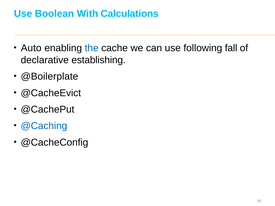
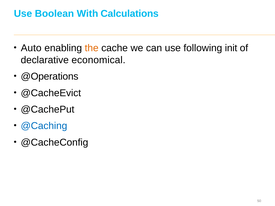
the colour: blue -> orange (92, 48)
fall: fall -> init (231, 48)
establishing: establishing -> economical (98, 60)
@Boilerplate: @Boilerplate -> @Operations (50, 77)
